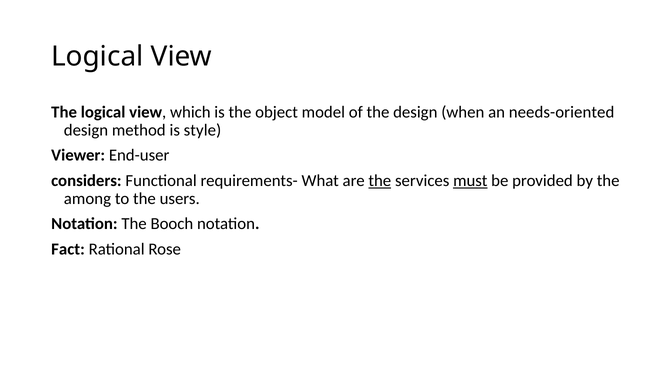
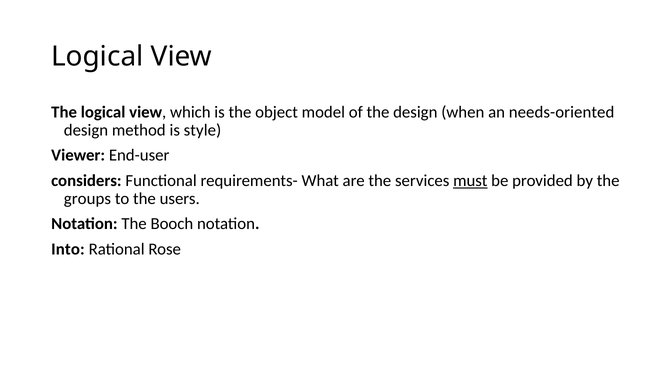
the underline: present -> none (380, 181)
among: among -> groups (87, 199)
Fact: Fact -> Into (68, 249)
